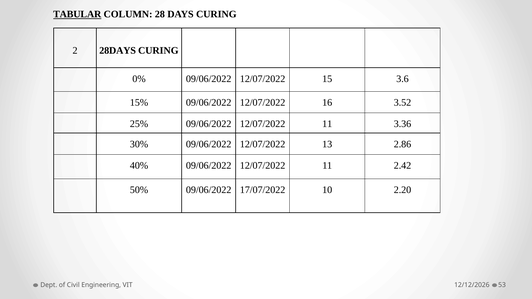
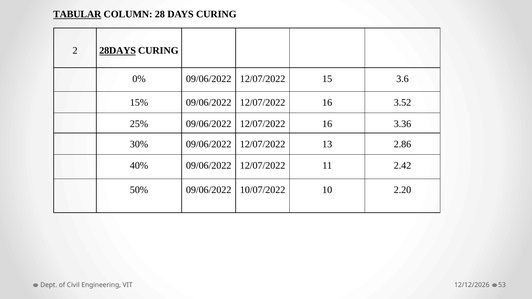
28DAYS underline: none -> present (118, 51)
25% 09/06/2022 12/07/2022 11: 11 -> 16 (327, 124)
17/07/2022: 17/07/2022 -> 10/07/2022 (263, 190)
